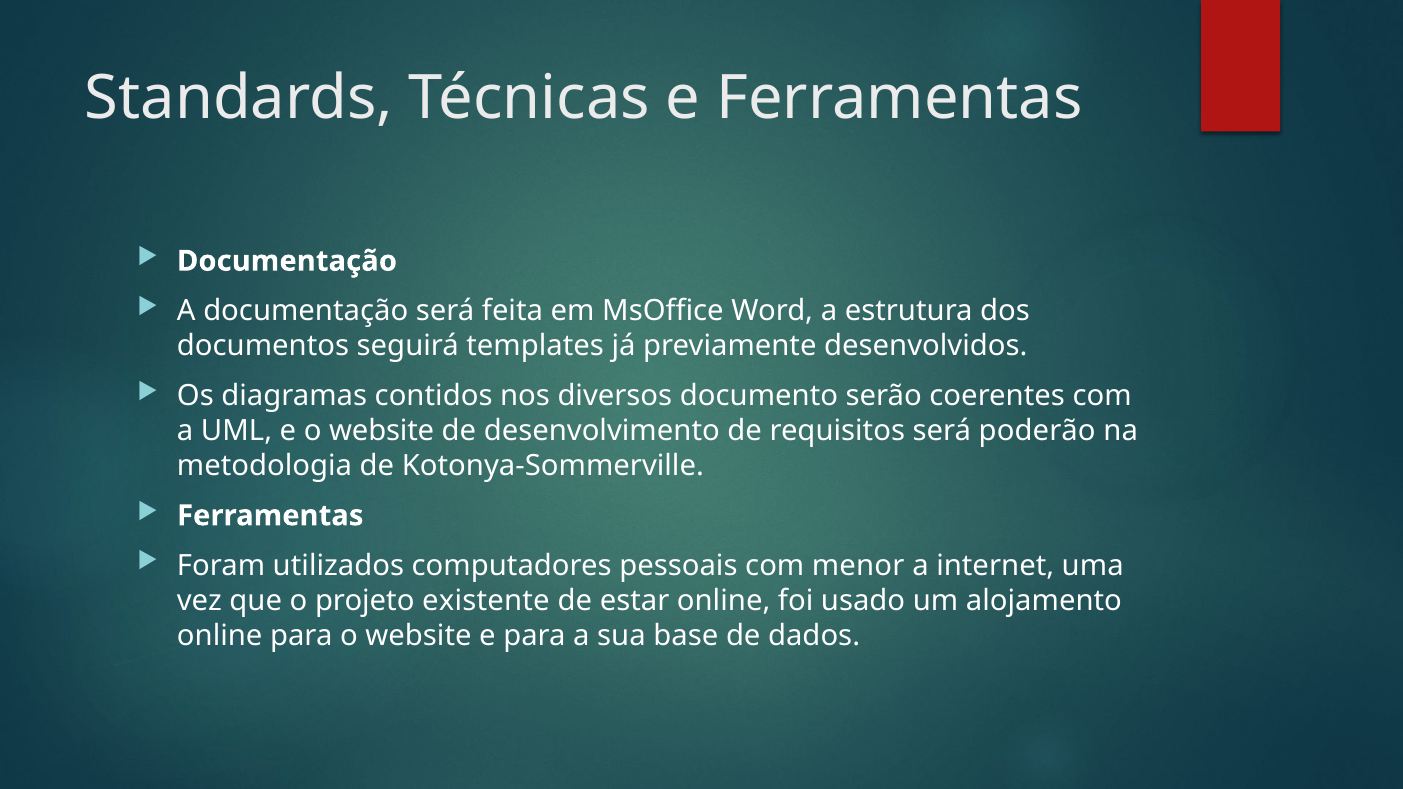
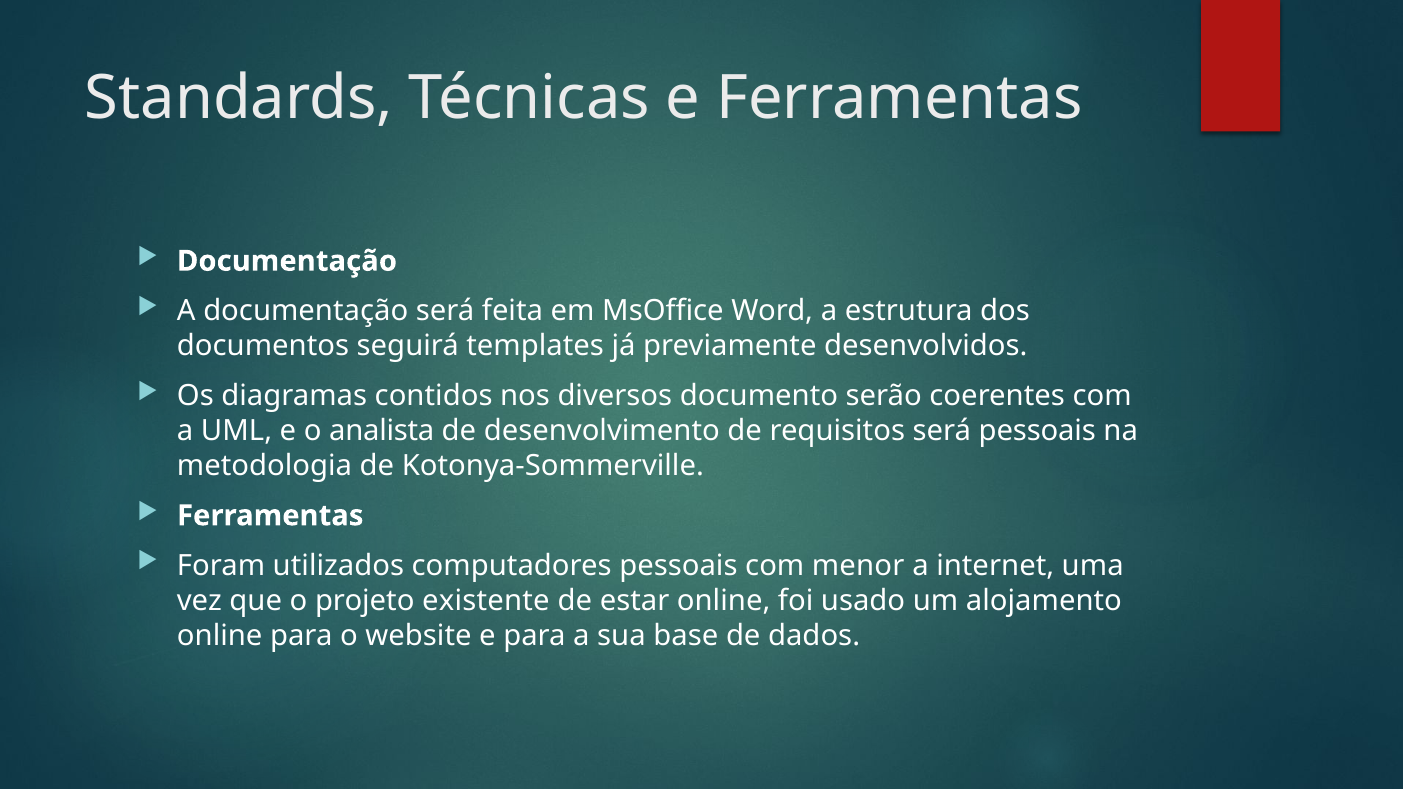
e o website: website -> analista (382, 431)
será poderão: poderão -> pessoais (1037, 431)
